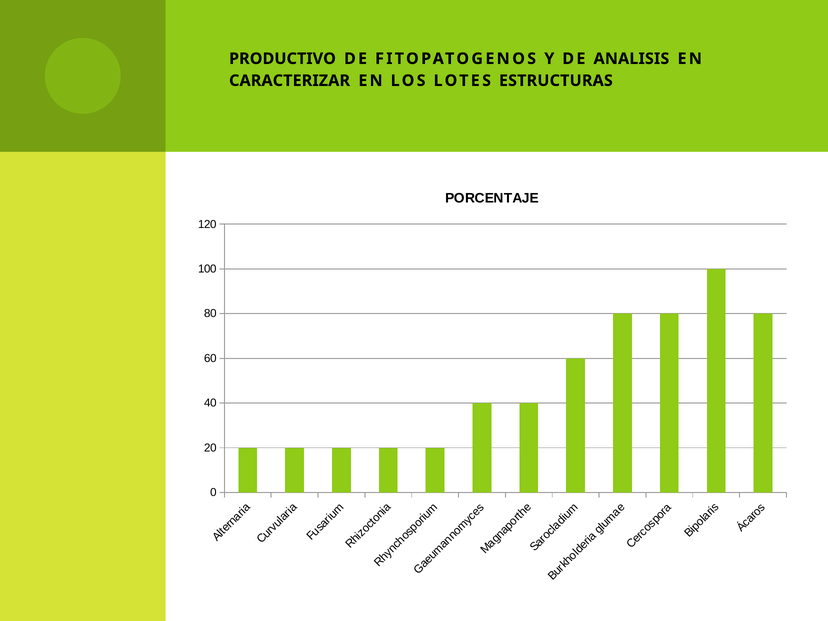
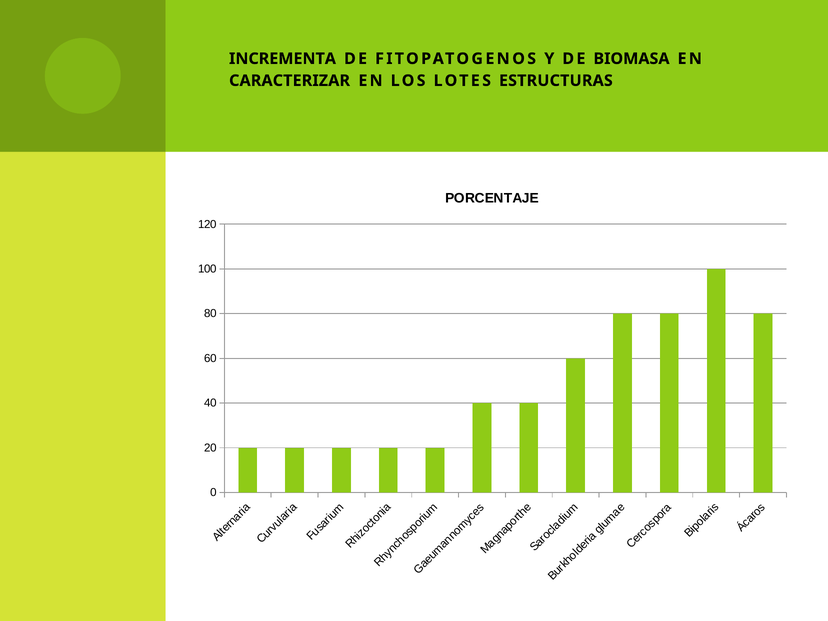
PRODUCTIVO: PRODUCTIVO -> INCREMENTA (283, 59)
ANALISIS: ANALISIS -> BIOMASA (631, 59)
